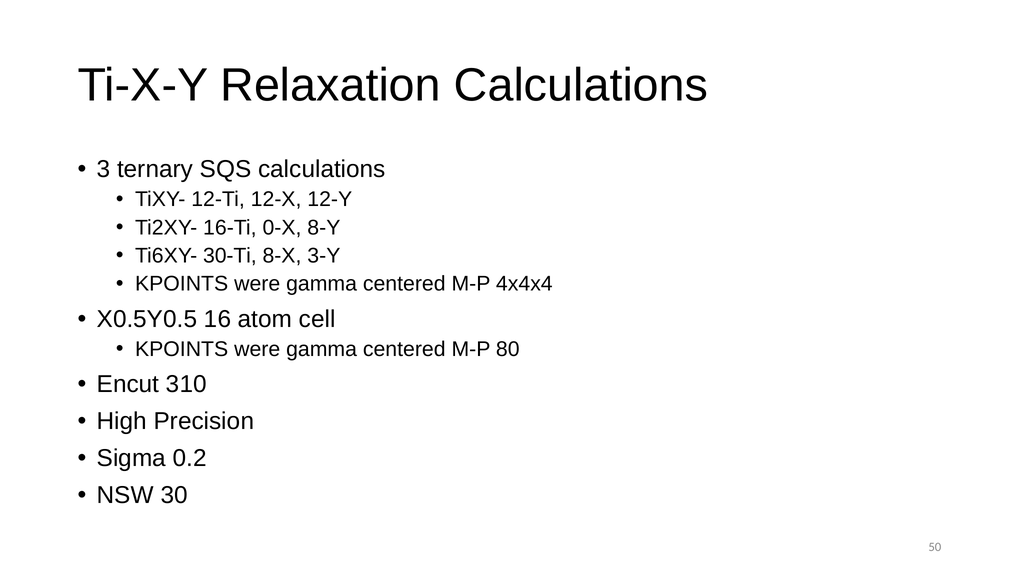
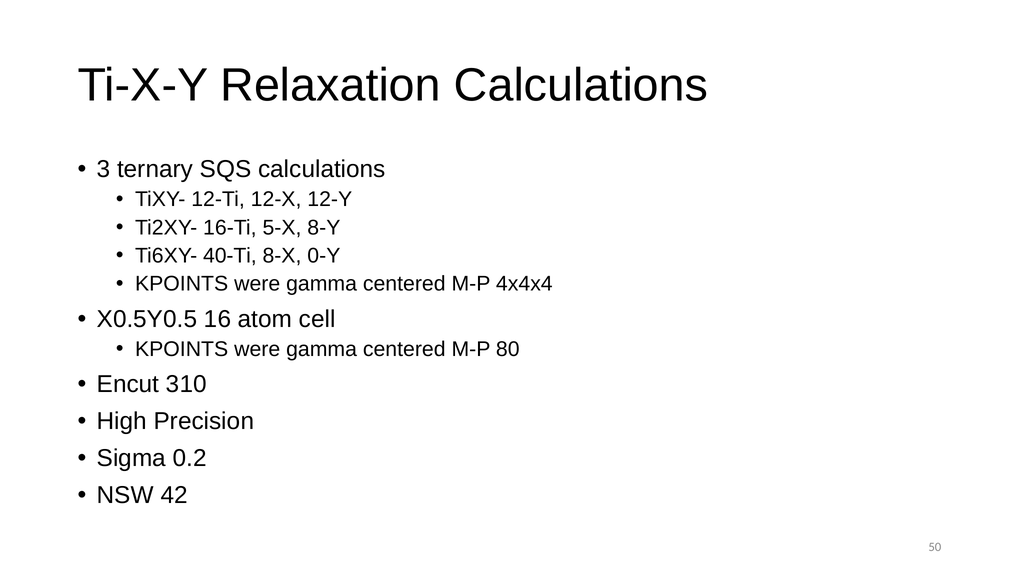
0-X: 0-X -> 5-X (282, 228)
30-Ti: 30-Ti -> 40-Ti (230, 256)
3-Y: 3-Y -> 0-Y (324, 256)
30: 30 -> 42 (174, 495)
